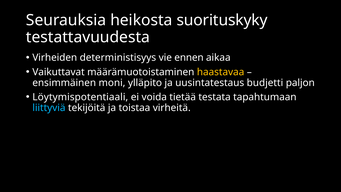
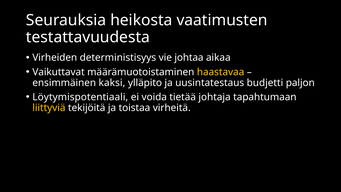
suorituskyky: suorituskyky -> vaatimusten (222, 20)
ennen: ennen -> johtaa (189, 58)
moni: moni -> kaksi (112, 83)
testata: testata -> johtaja (215, 97)
liittyviä colour: light blue -> yellow (49, 108)
